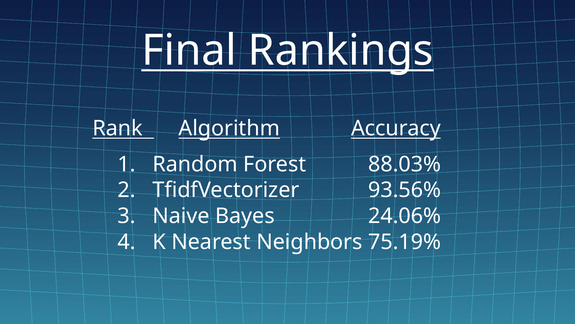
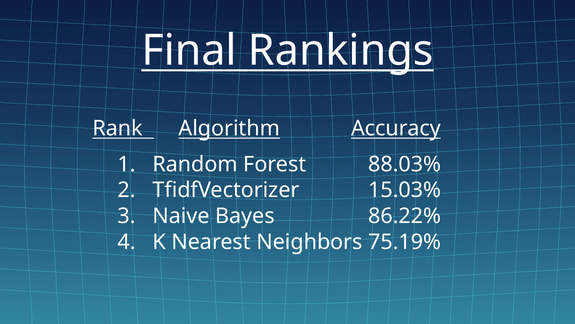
93.56%: 93.56% -> 15.03% (405, 190)
24.06%: 24.06% -> 86.22% (405, 216)
